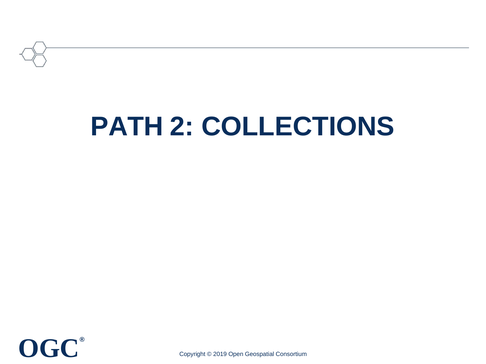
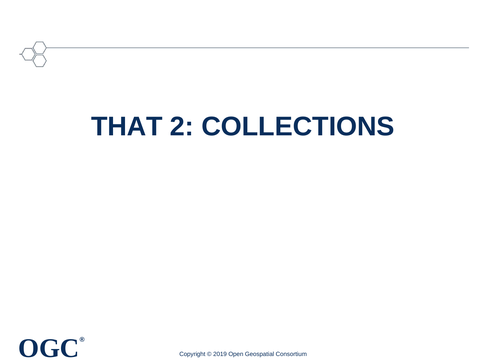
PATH: PATH -> THAT (127, 127)
